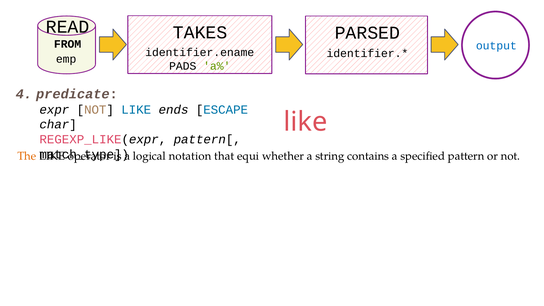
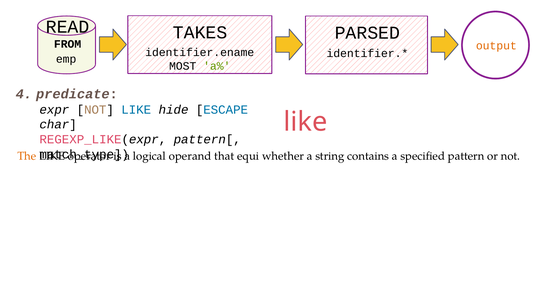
output colour: blue -> orange (496, 46)
PADS: PADS -> MOST (183, 66)
ends: ends -> hide (174, 110)
notation: notation -> operand (190, 156)
